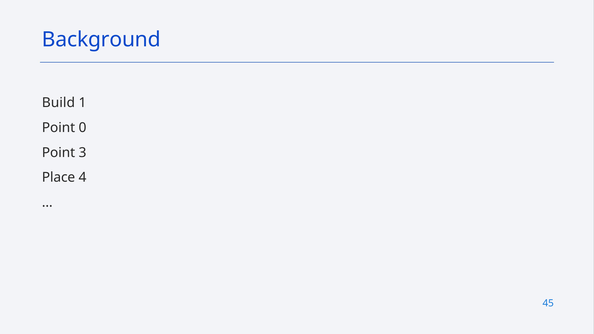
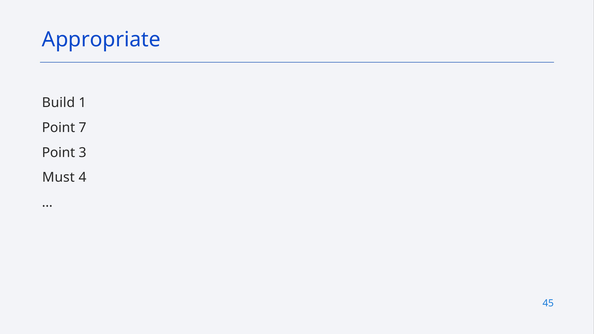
Background: Background -> Appropriate (101, 40)
0: 0 -> 7 (83, 128)
Place: Place -> Must (58, 178)
